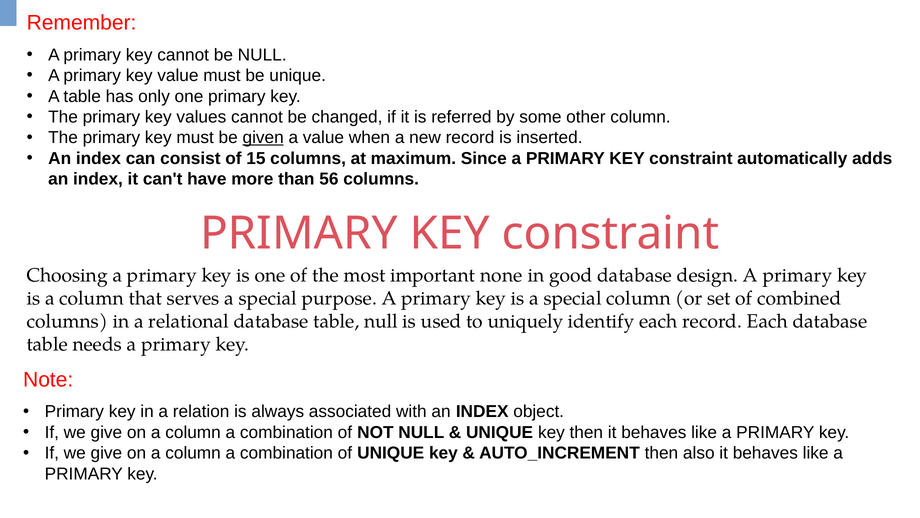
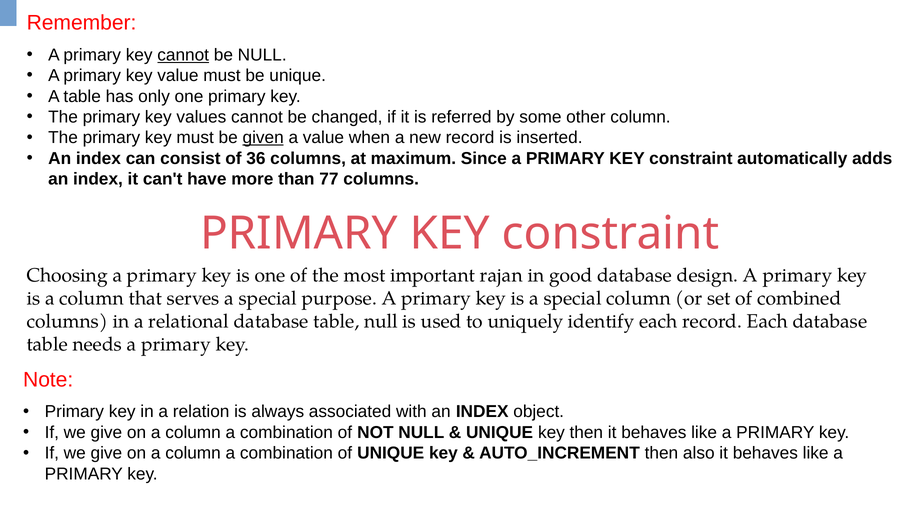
cannot underline: none -> present (183, 55)
15: 15 -> 36 (256, 158)
56: 56 -> 77 (329, 179)
none: none -> rajan (501, 275)
